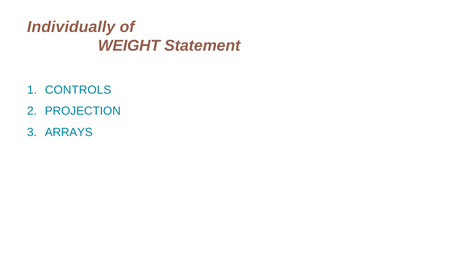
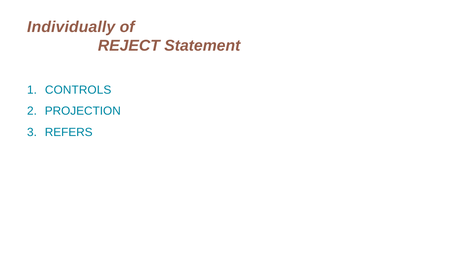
WEIGHT: WEIGHT -> REJECT (129, 46)
ARRAYS: ARRAYS -> REFERS (69, 132)
